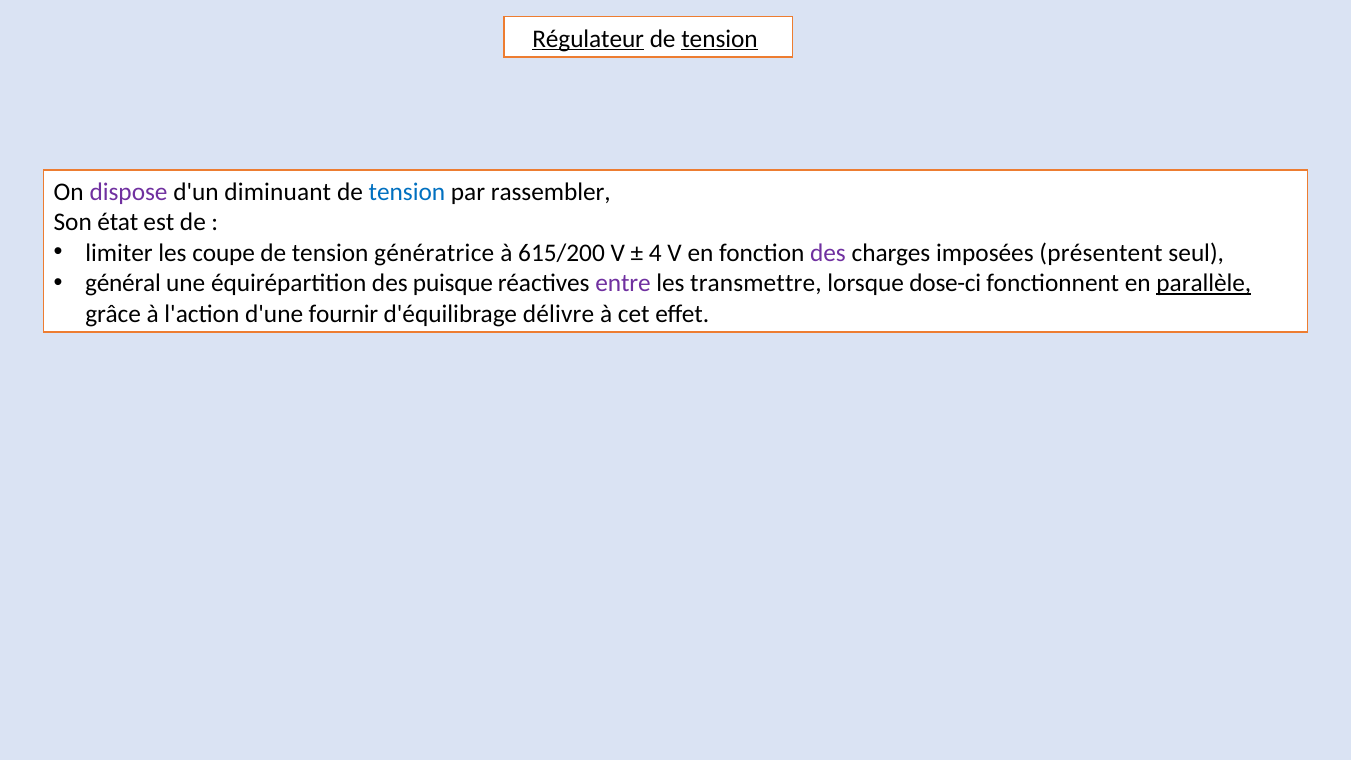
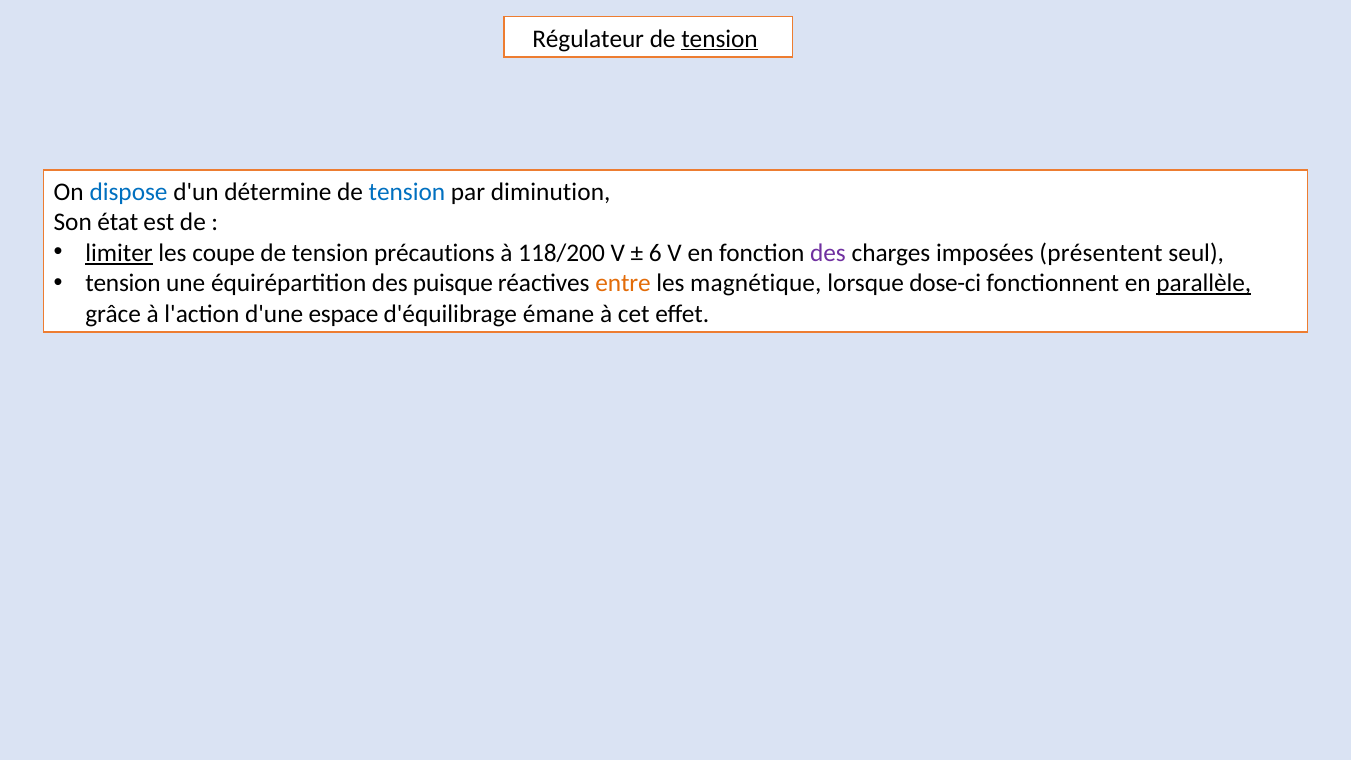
Régulateur underline: present -> none (588, 39)
dispose colour: purple -> blue (129, 192)
diminuant: diminuant -> détermine (278, 192)
rassembler: rassembler -> diminution (551, 192)
limiter underline: none -> present (119, 253)
génératrice: génératrice -> précautions (434, 253)
615/200: 615/200 -> 118/200 (562, 253)
4: 4 -> 6 (655, 253)
général: général -> tension (123, 283)
entre colour: purple -> orange (623, 283)
transmettre: transmettre -> magnétique (756, 283)
fournir: fournir -> espace (344, 314)
délivre: délivre -> émane (559, 314)
